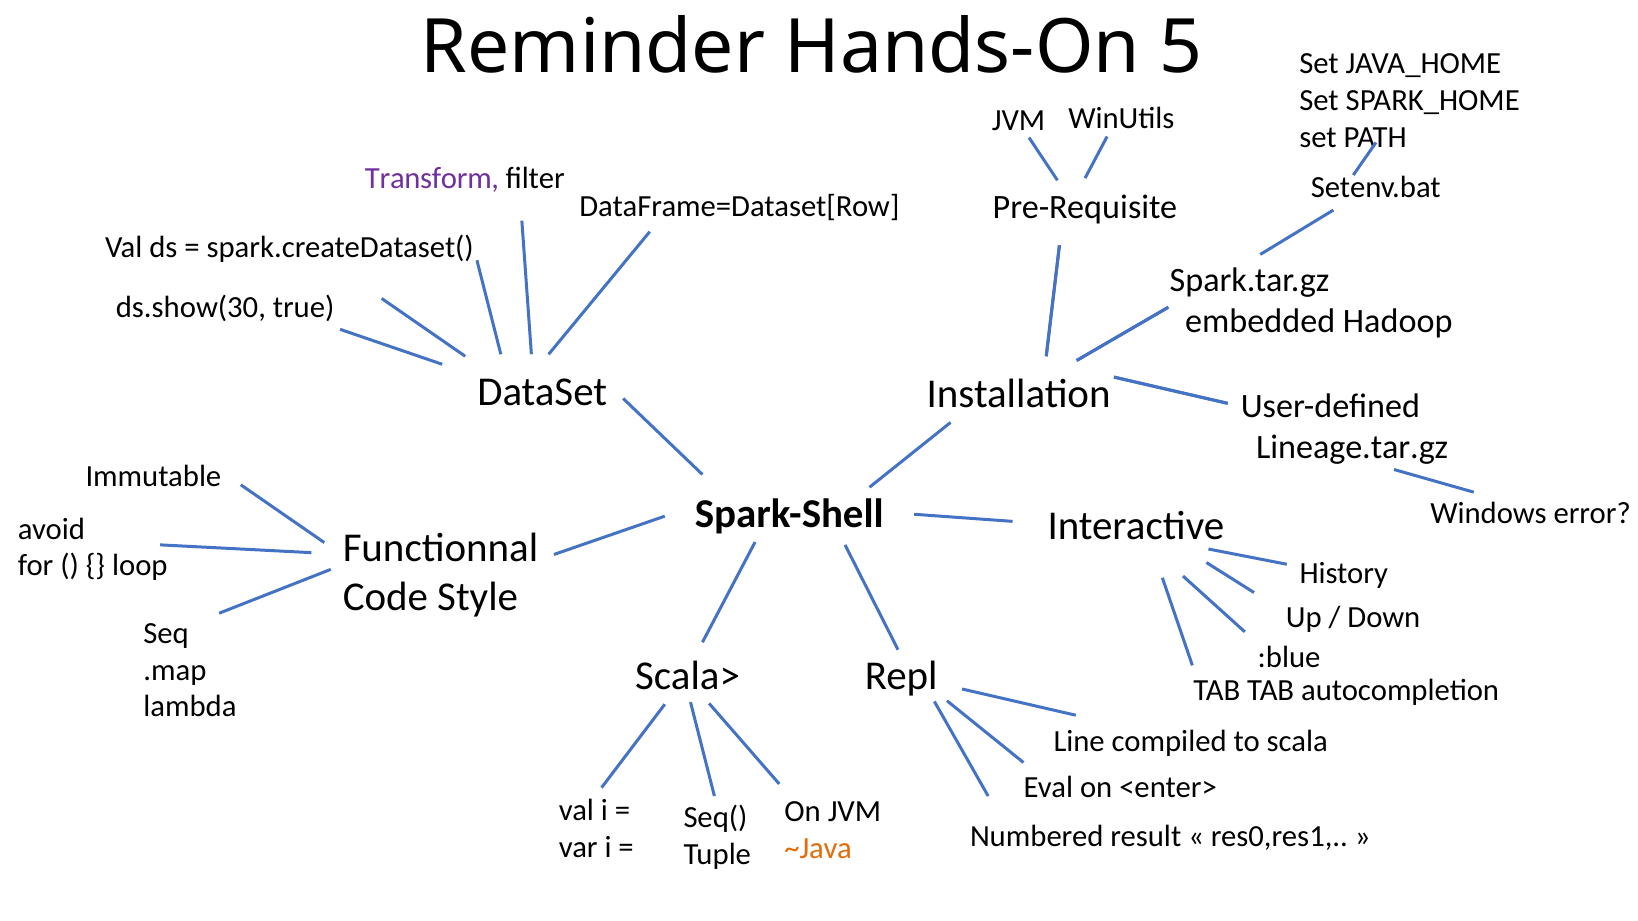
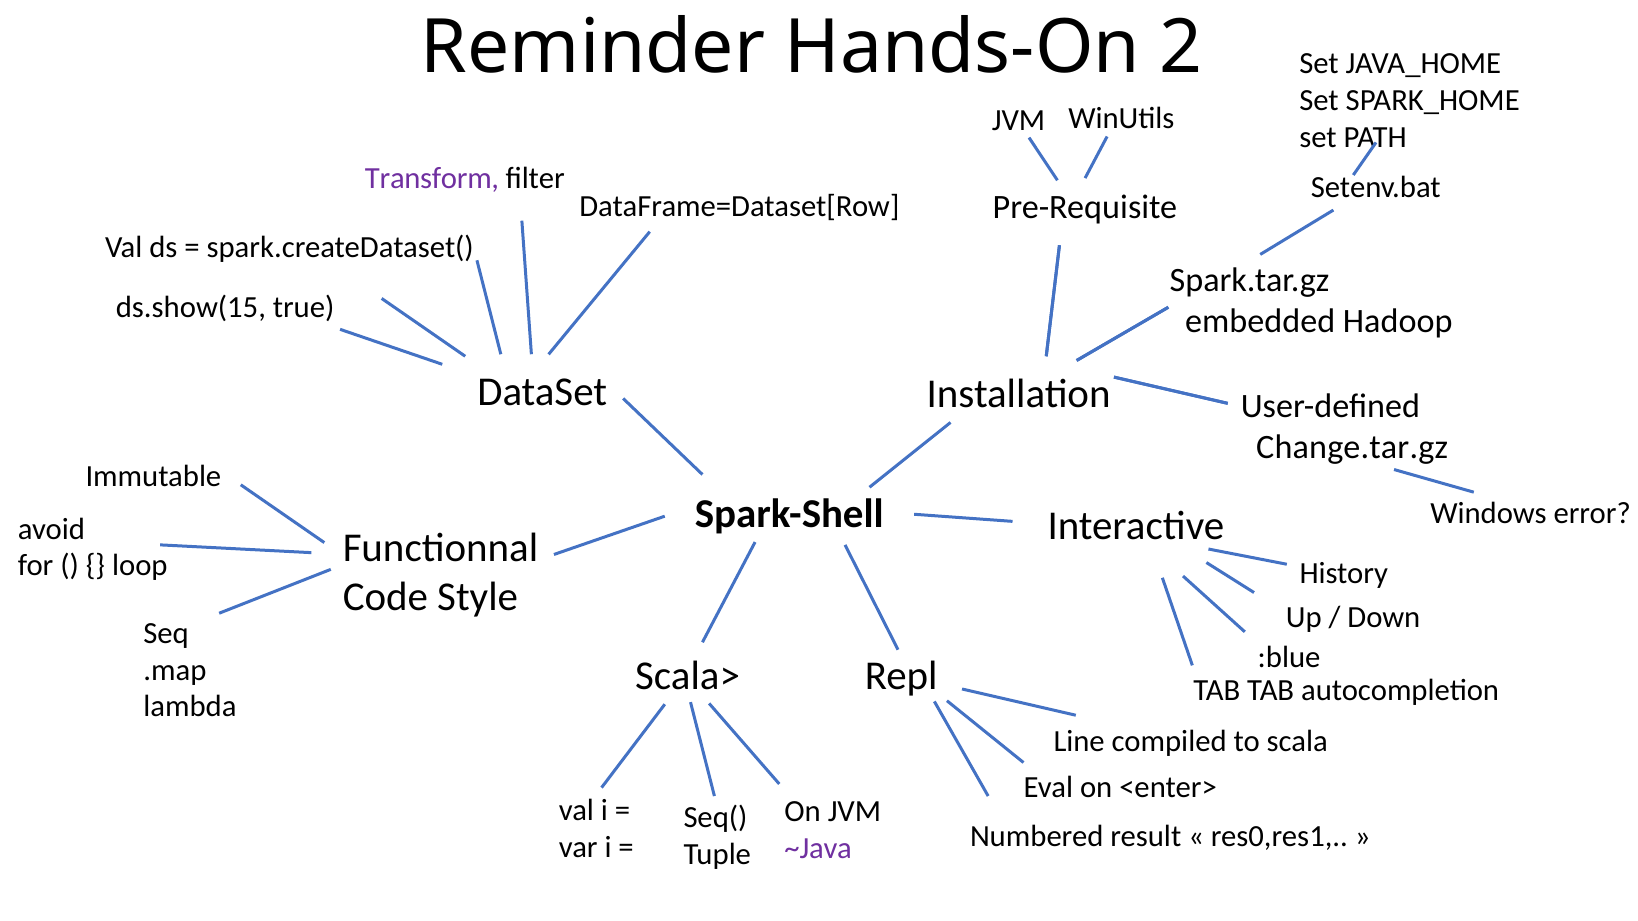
5: 5 -> 2 (1181, 48)
ds.show(30: ds.show(30 -> ds.show(15 (191, 308)
Lineage.tar.gz: Lineage.tar.gz -> Change.tar.gz (1352, 447)
~Java colour: orange -> purple (818, 849)
